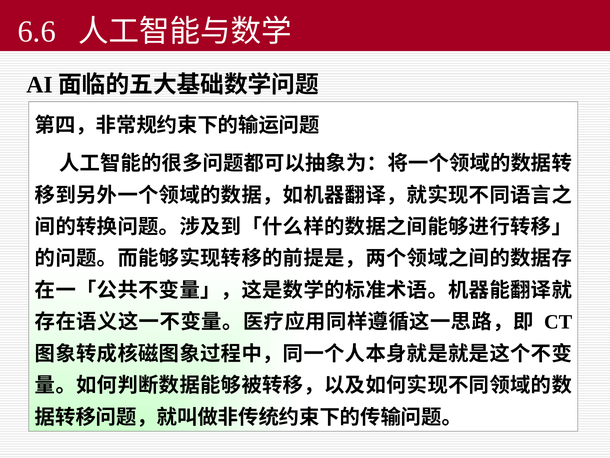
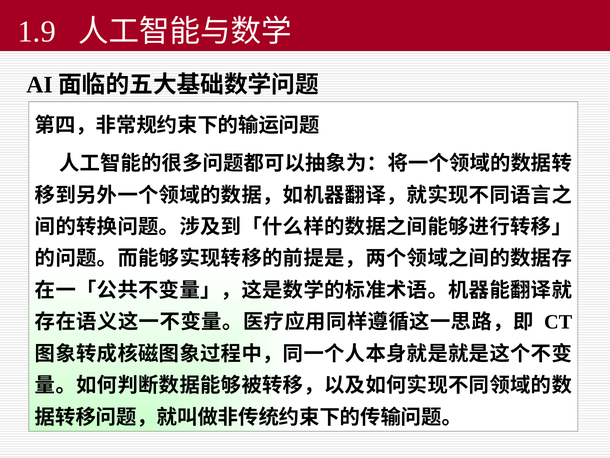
6.6: 6.6 -> 1.9 (37, 32)
